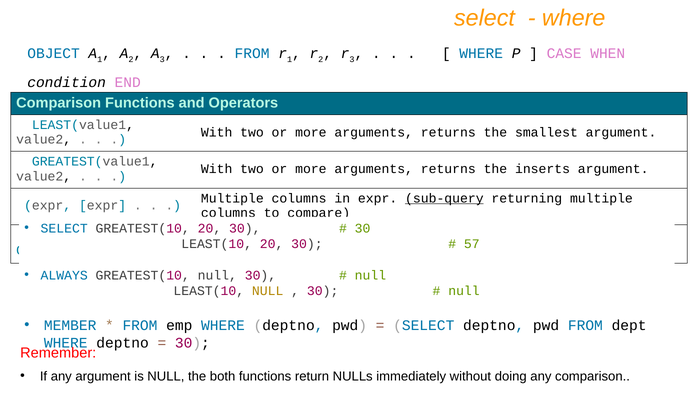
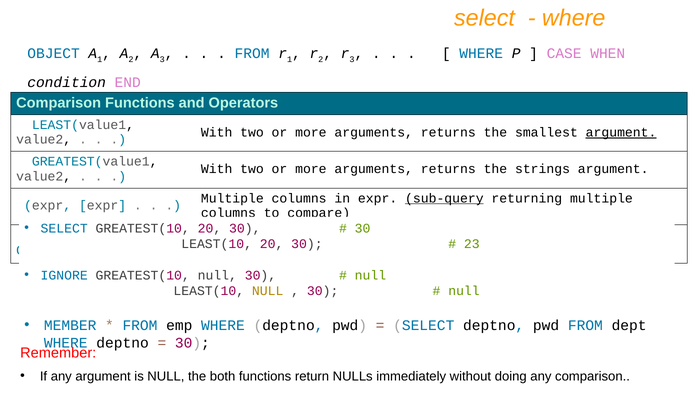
argument underline: none -> present (621, 132)
inserts: inserts -> strings (543, 169)
57: 57 -> 23 (472, 244)
ALWAYS: ALWAYS -> IGNORE (64, 275)
